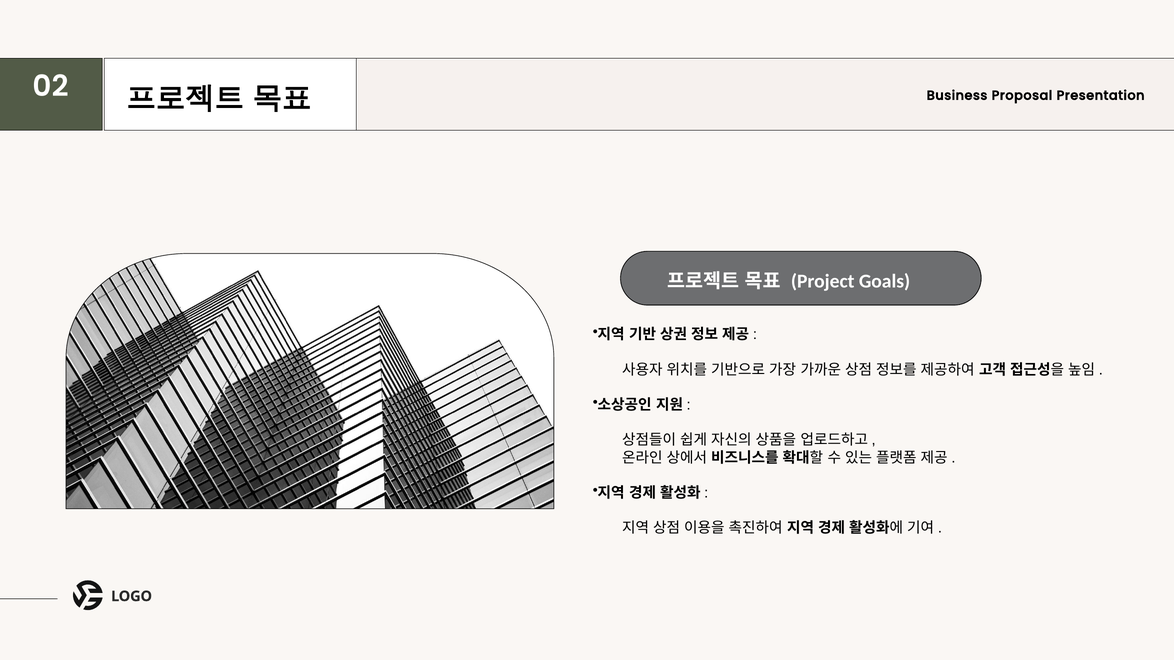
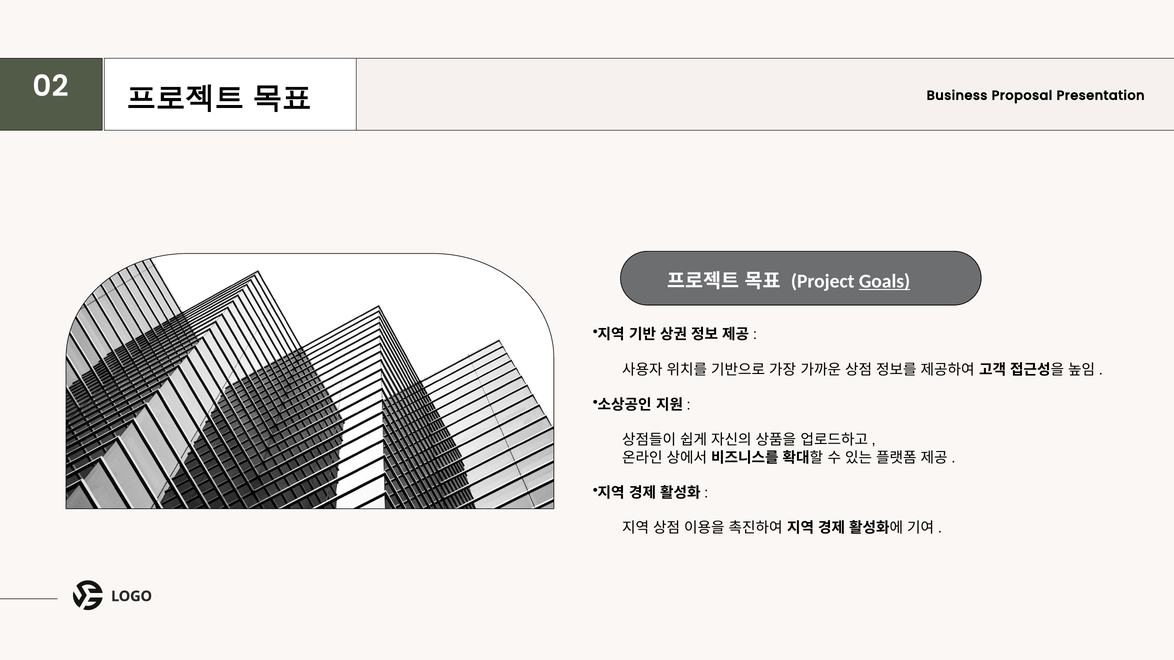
Goals underline: none -> present (885, 281)
